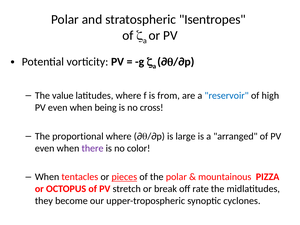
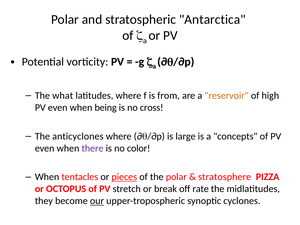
Isentropes: Isentropes -> Antarctica (212, 20)
value: value -> what (63, 96)
reservoir colour: blue -> orange (227, 96)
proportional: proportional -> anticyclones (78, 136)
arranged: arranged -> concepts (235, 136)
mountainous: mountainous -> stratosphere (225, 177)
our underline: none -> present (97, 201)
